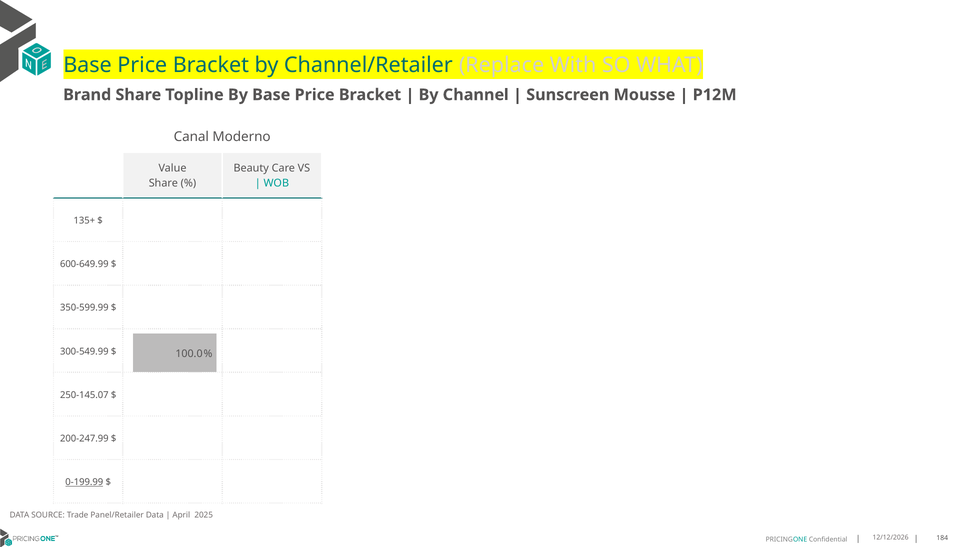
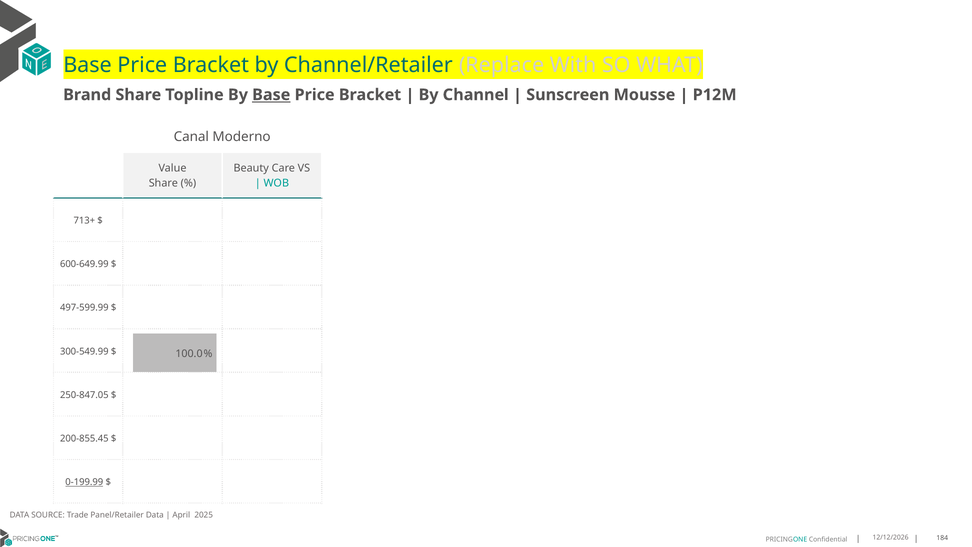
Base underline: none -> present (271, 95)
135+: 135+ -> 713+ (84, 221)
350-599.99: 350-599.99 -> 497-599.99 (84, 308)
250-145.07: 250-145.07 -> 250-847.05 (84, 395)
200-247.99: 200-247.99 -> 200-855.45 (84, 438)
